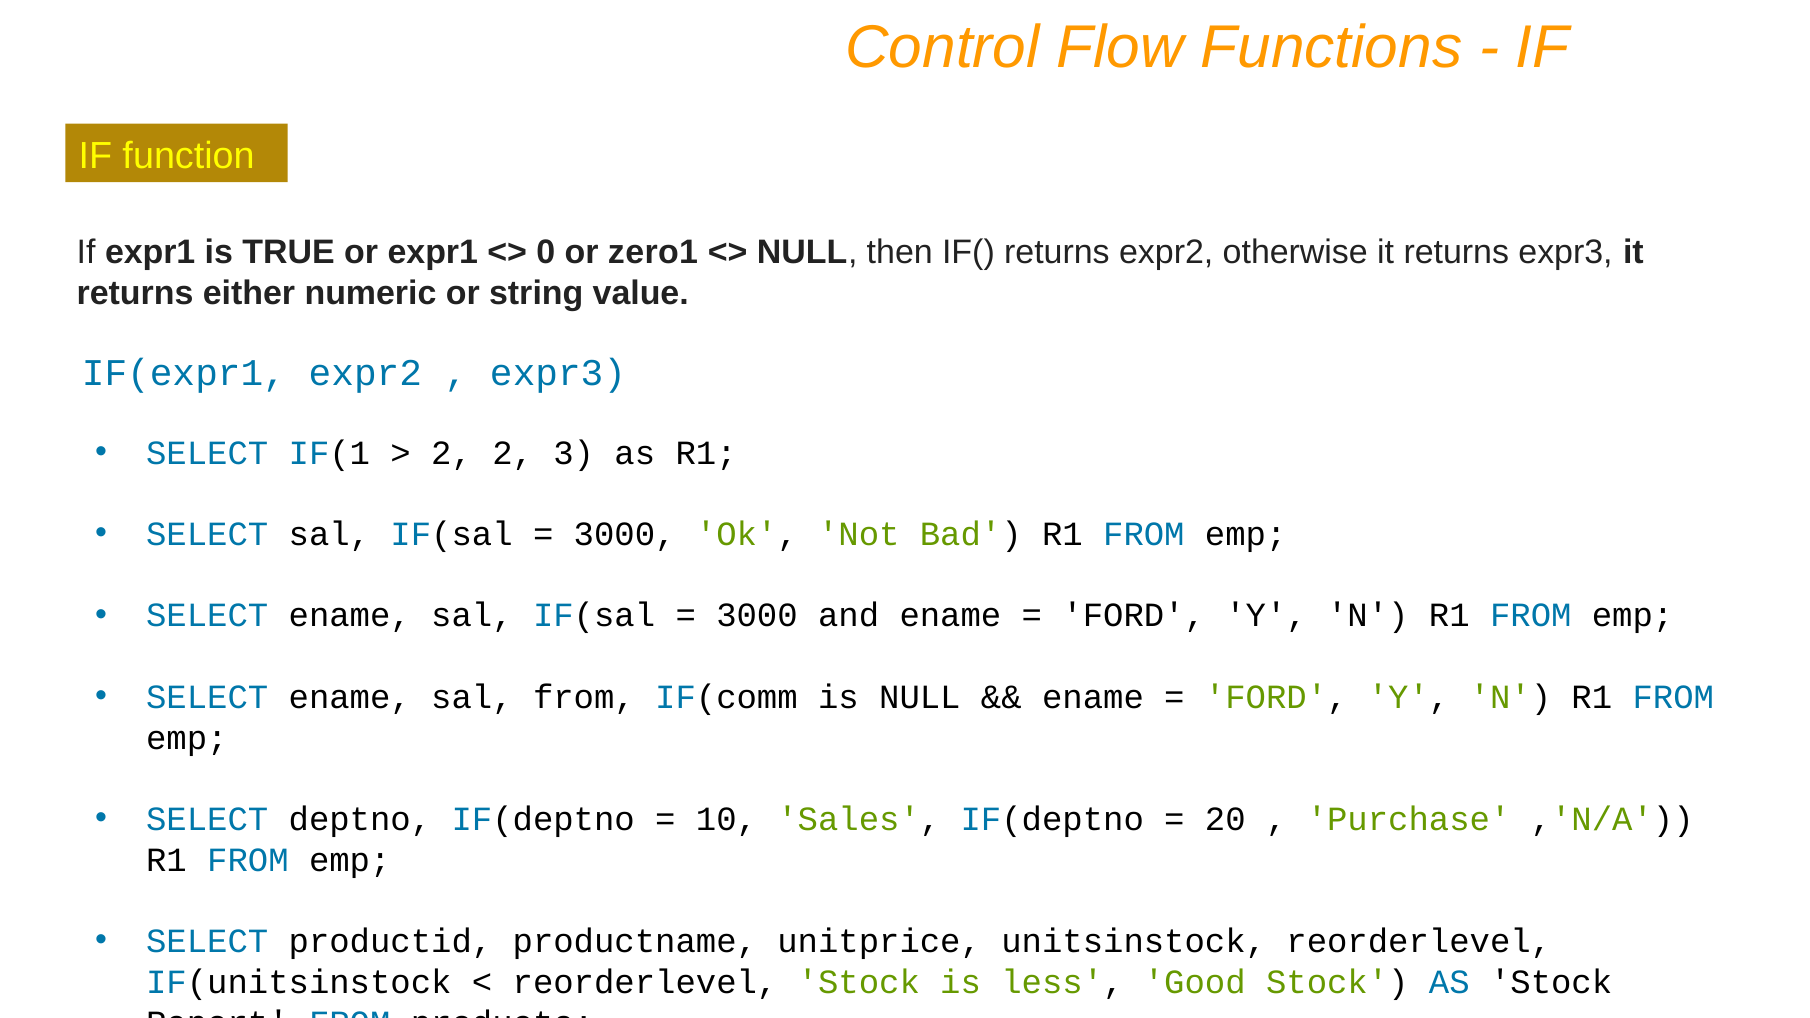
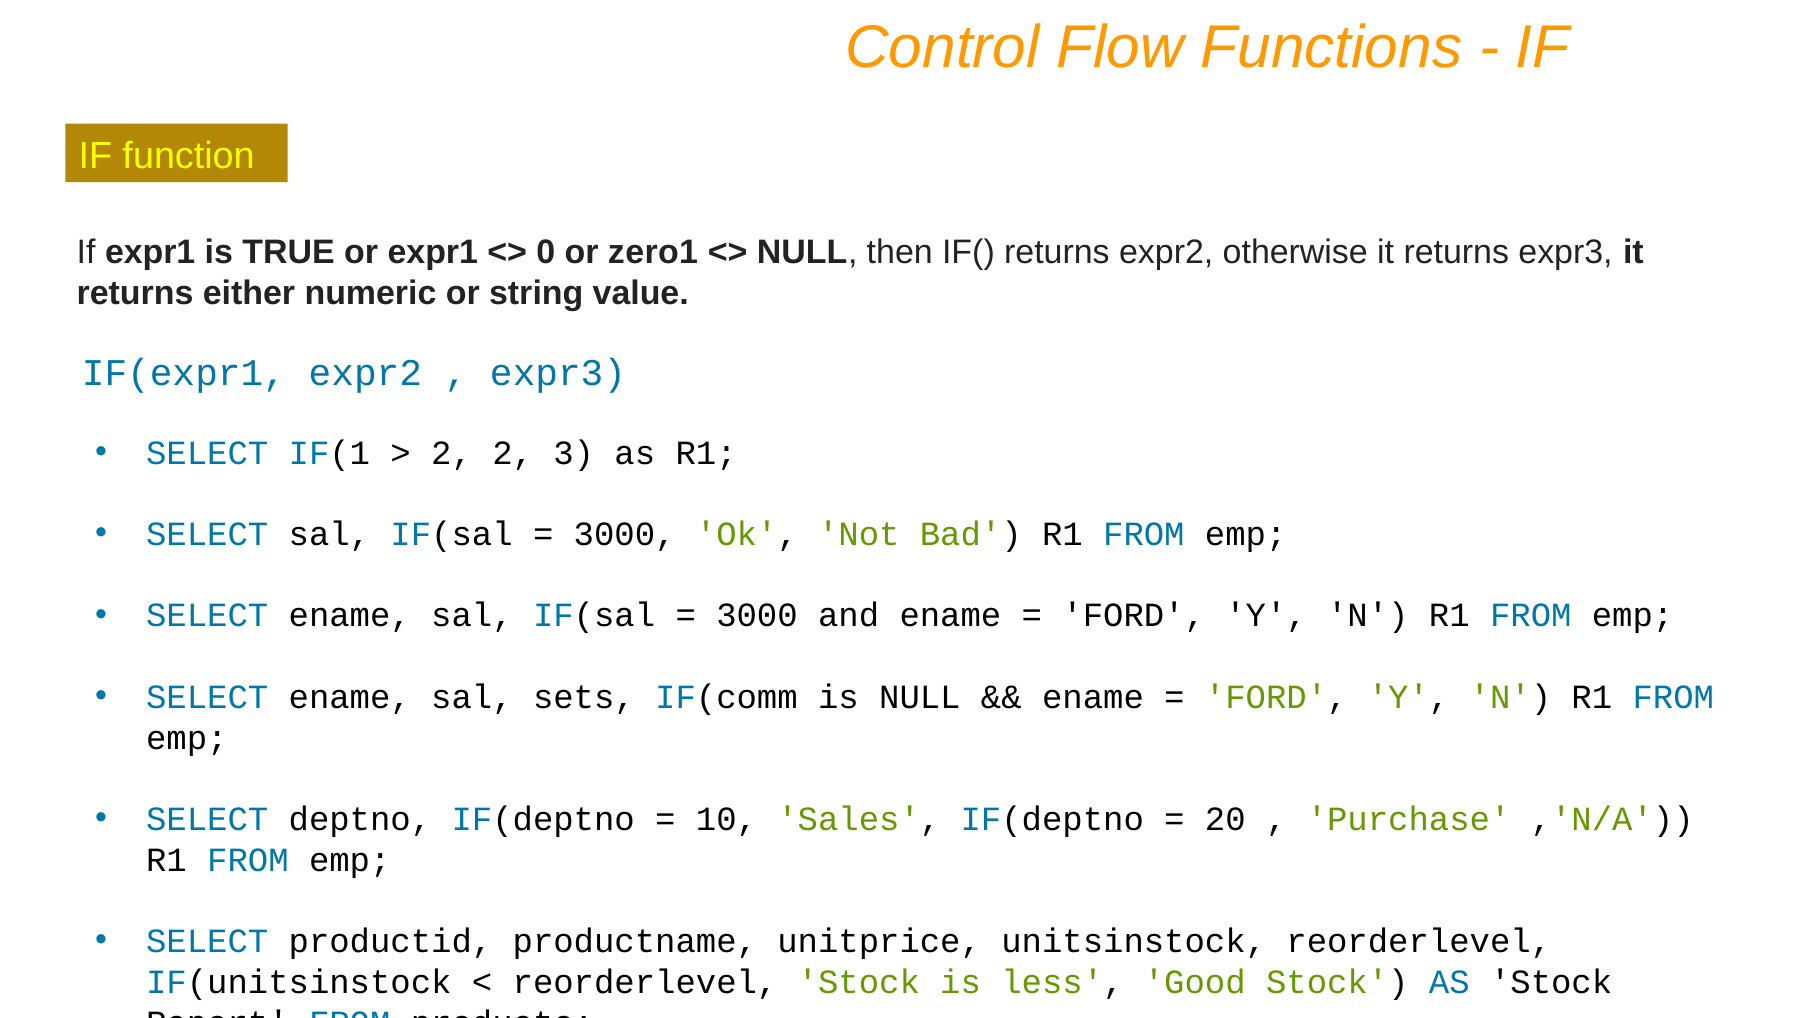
sal from: from -> sets (584, 697)
